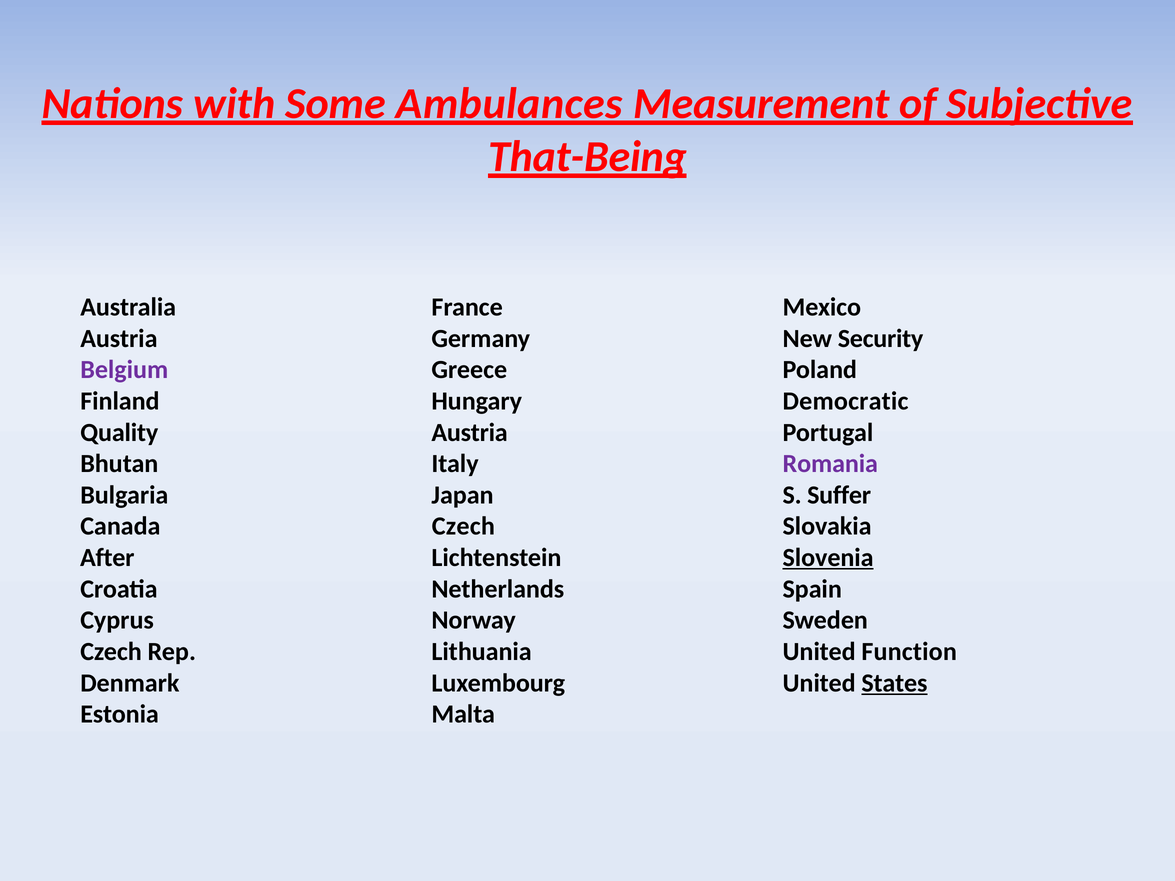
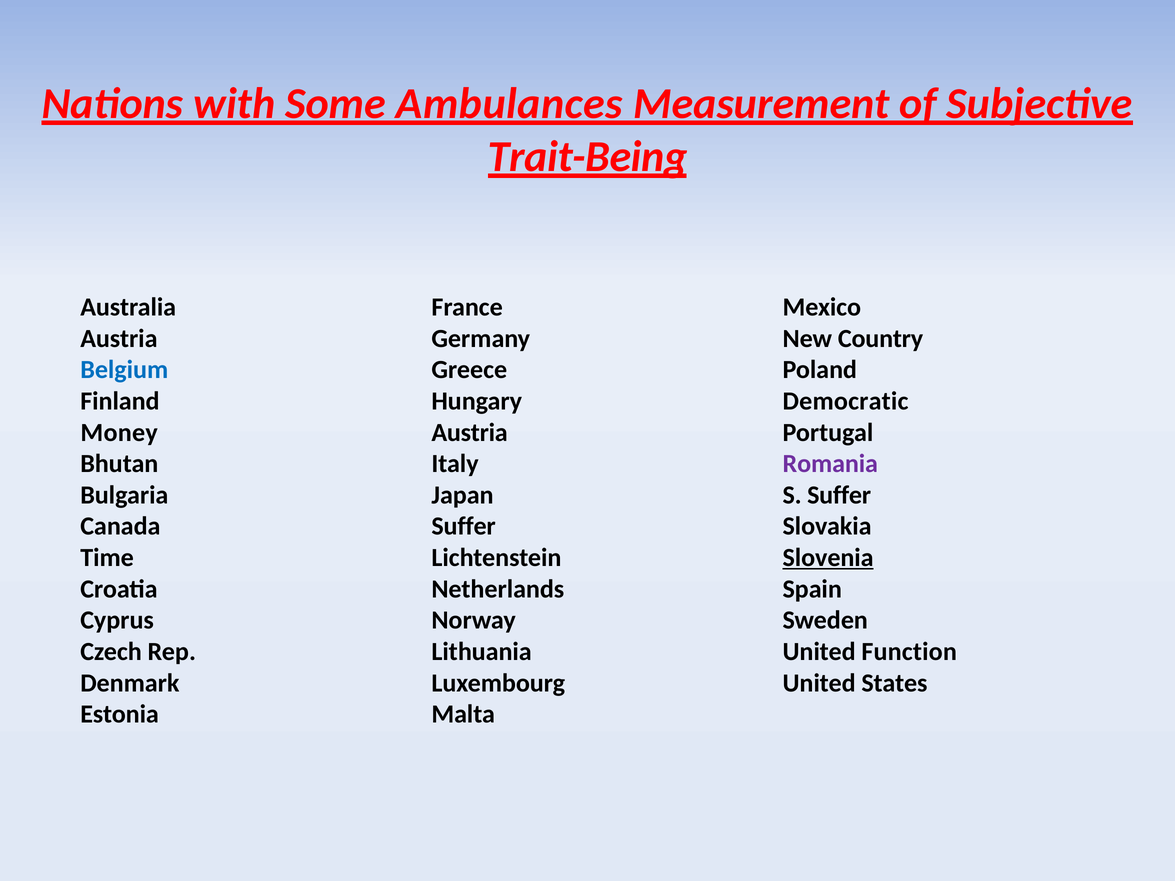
That-Being: That-Being -> Trait-Being (588, 157)
Security: Security -> Country (881, 339)
Belgium colour: purple -> blue (124, 370)
Quality: Quality -> Money (119, 433)
Czech: Czech -> Suffer (464, 527)
After: After -> Time (107, 558)
States underline: present -> none (894, 683)
